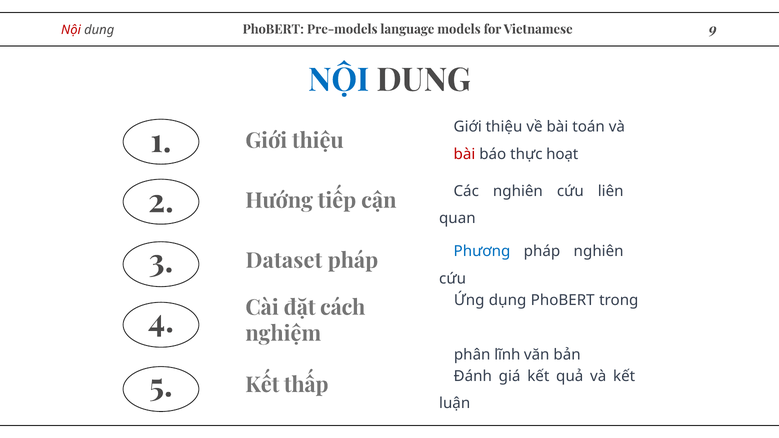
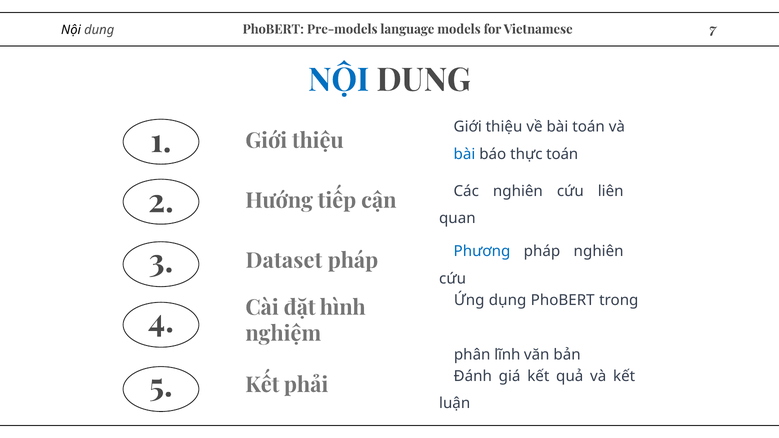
Nội colour: red -> black (71, 30)
9: 9 -> 7 (713, 29)
bài colour: red -> blue (464, 154)
thực hoạt: hoạt -> toán (562, 154)
cách: cách -> hình (343, 308)
thấp: thấp -> phải (306, 385)
